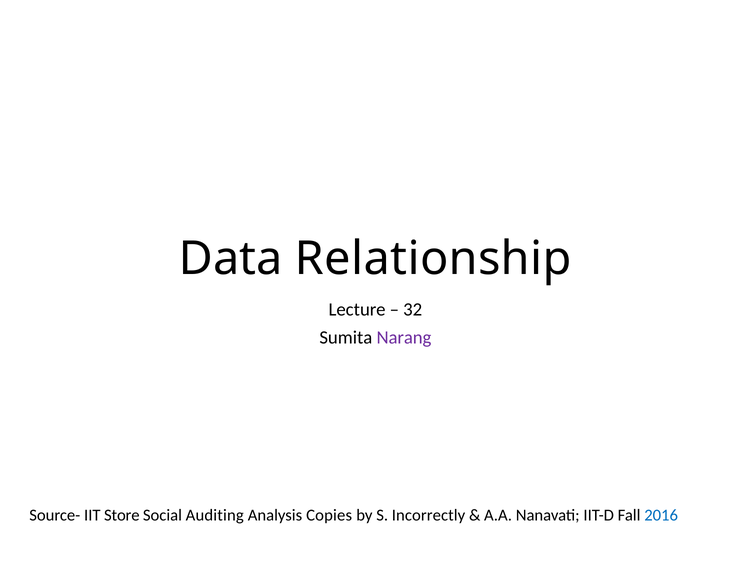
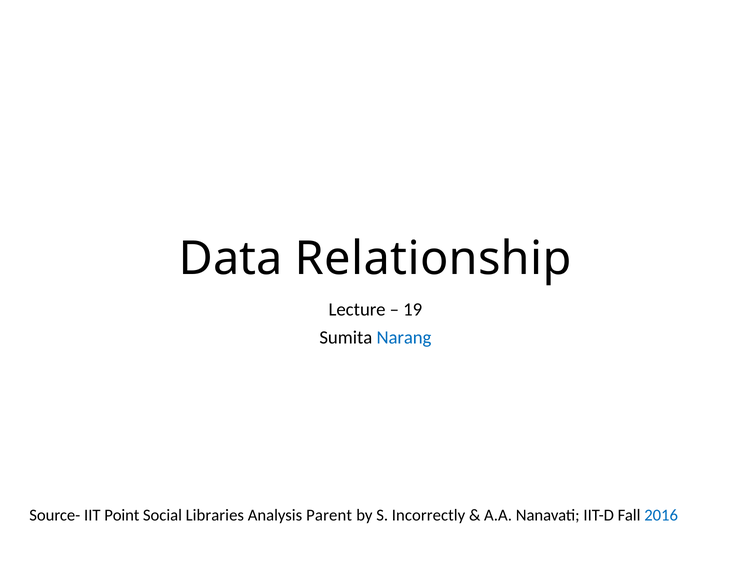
32: 32 -> 19 (413, 310)
Narang colour: purple -> blue (404, 338)
Store: Store -> Point (122, 515)
Auditing: Auditing -> Libraries (215, 515)
Copies: Copies -> Parent (329, 515)
